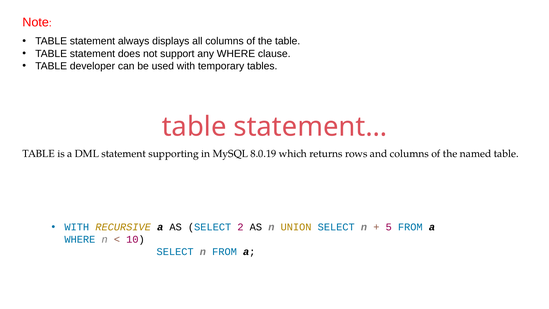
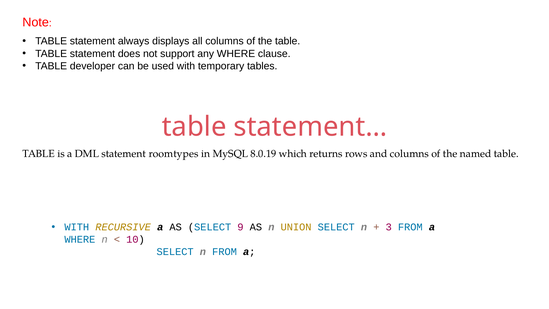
supporting: supporting -> roomtypes (174, 154)
2: 2 -> 9 (240, 227)
5: 5 -> 3 (389, 227)
